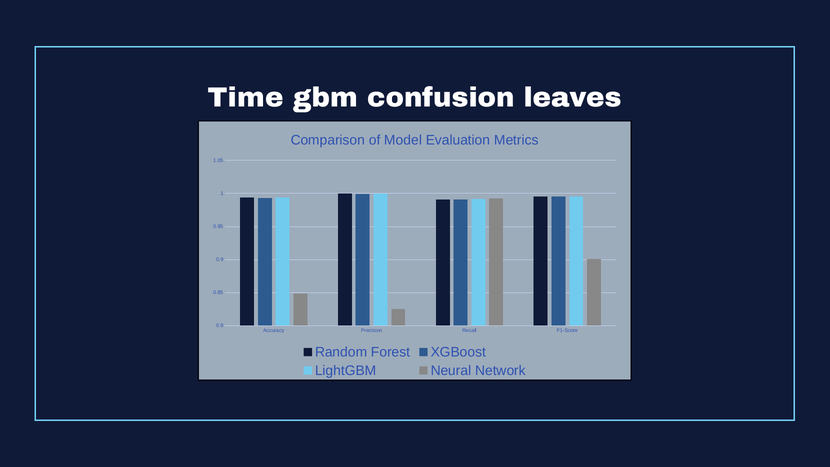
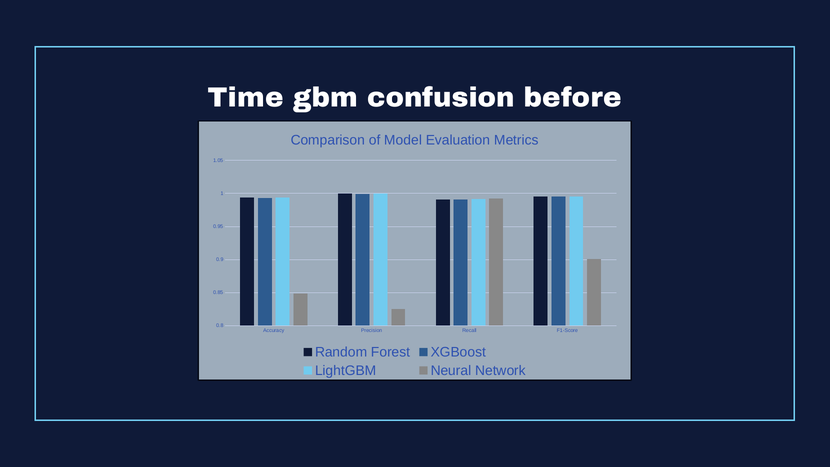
leaves: leaves -> before (573, 98)
